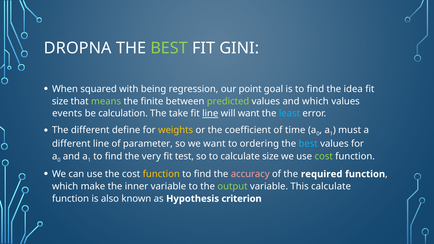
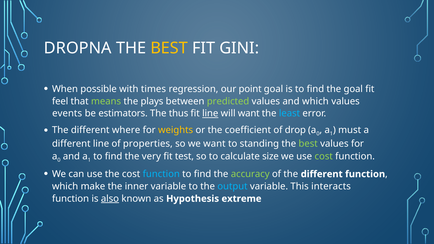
BEST colour: light green -> yellow (169, 48)
squared: squared -> possible (99, 89)
being: being -> times (153, 89)
the idea: idea -> goal (353, 89)
size: size -> feel (60, 101)
finite: finite -> plays (152, 101)
calculation: calculation -> estimators (123, 114)
take: take -> thus (179, 114)
define: define -> where (126, 130)
time: time -> drop (295, 130)
parameter: parameter -> properties (148, 144)
ordering: ordering -> standing (259, 144)
best colour: light blue -> light green (308, 144)
function colour: yellow -> light blue (161, 174)
accuracy colour: pink -> light green (250, 174)
of the required: required -> different (322, 174)
output colour: light green -> light blue (232, 186)
This calculate: calculate -> interacts (331, 186)
also underline: none -> present (110, 199)
criterion: criterion -> extreme (241, 199)
